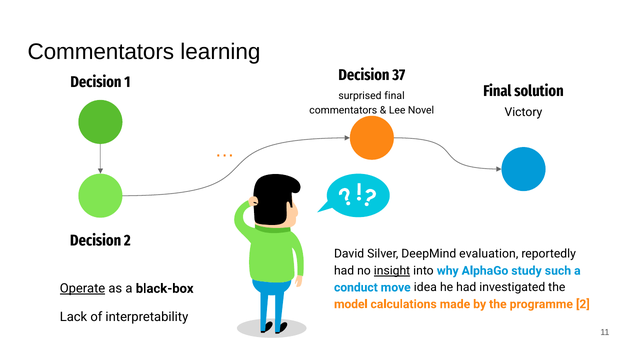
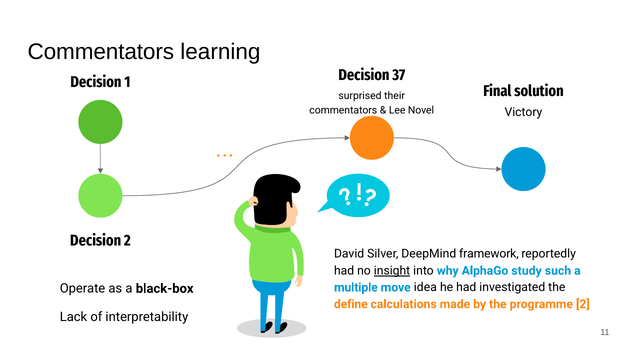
surprised final: final -> their (395, 96)
evaluation: evaluation -> framework (489, 254)
conduct: conduct -> multiple (356, 287)
Operate underline: present -> none (83, 289)
model: model -> define (351, 304)
